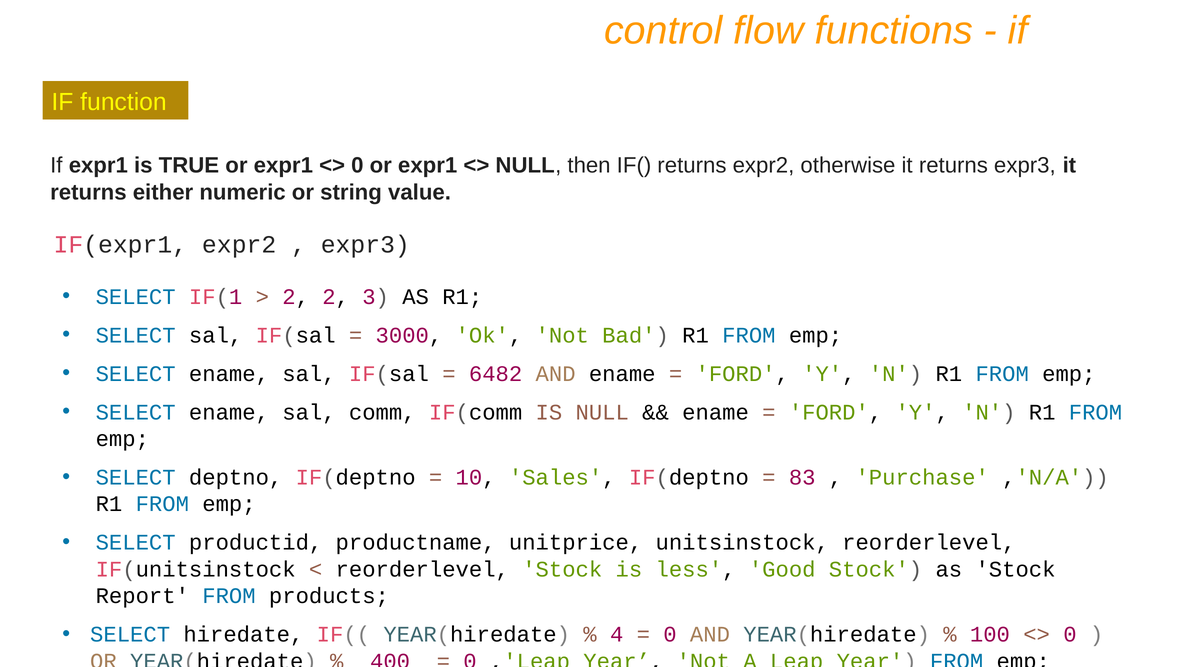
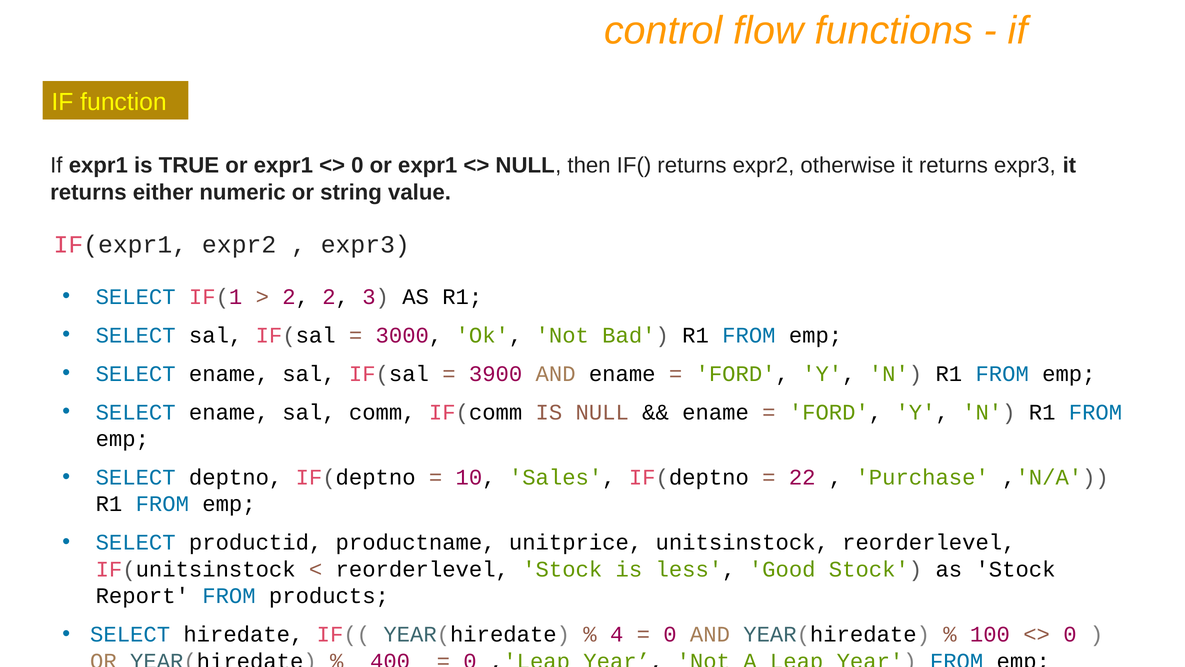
6482: 6482 -> 3900 (496, 373)
83: 83 -> 22 (802, 477)
